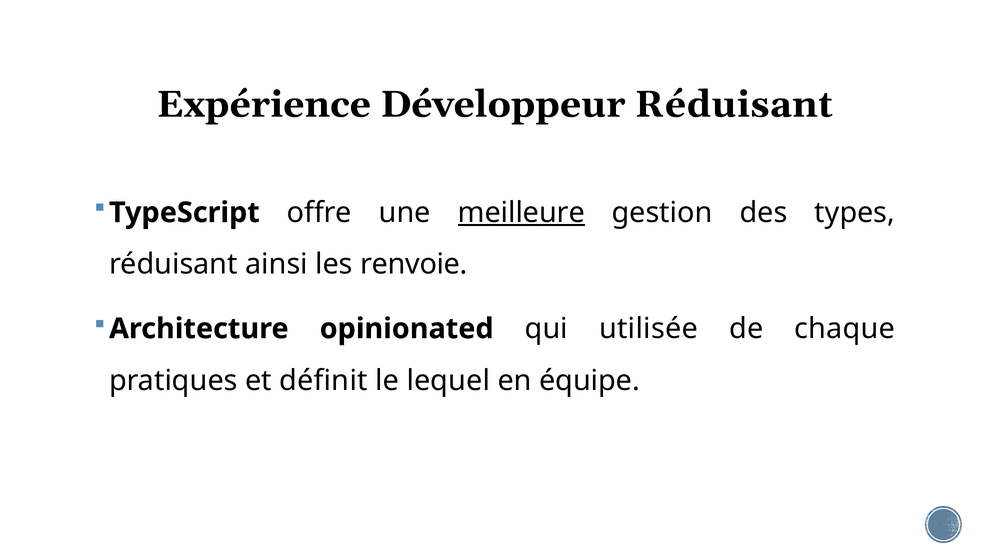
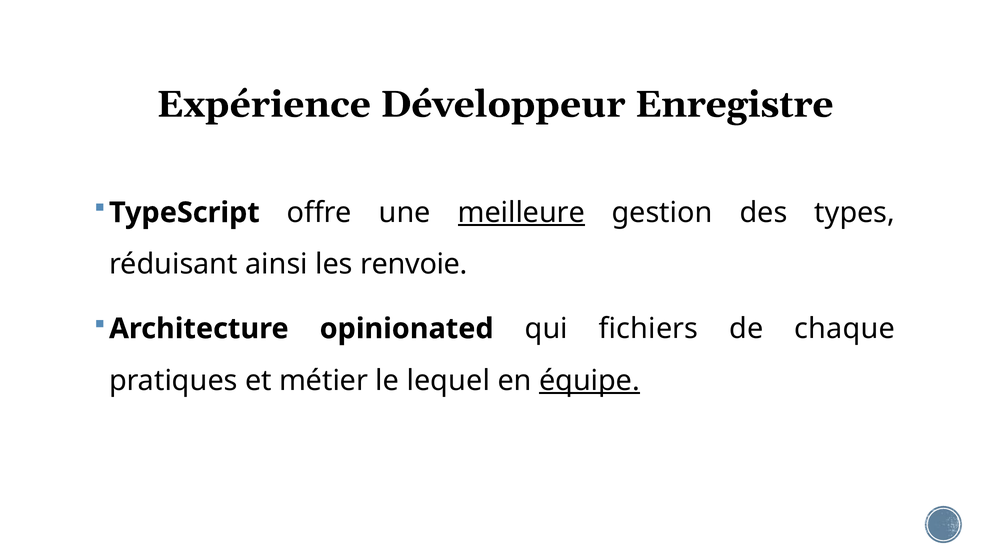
Développeur Réduisant: Réduisant -> Enregistre (734, 104)
utilisée: utilisée -> fichiers (649, 328)
définit: définit -> métier (324, 380)
équipe underline: none -> present (590, 380)
